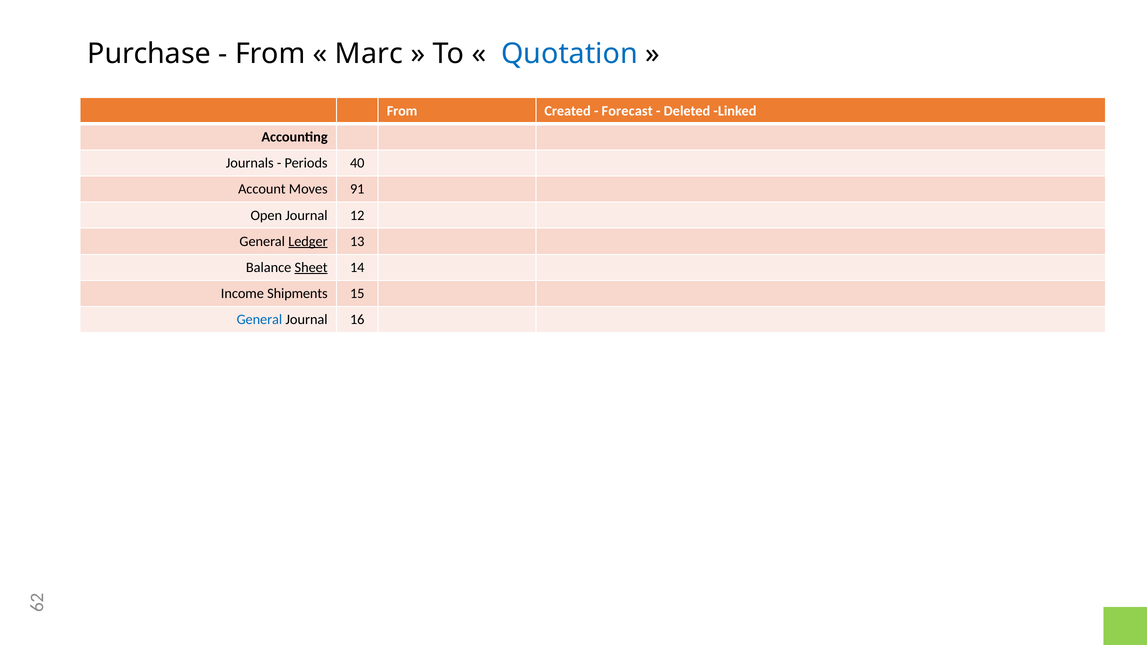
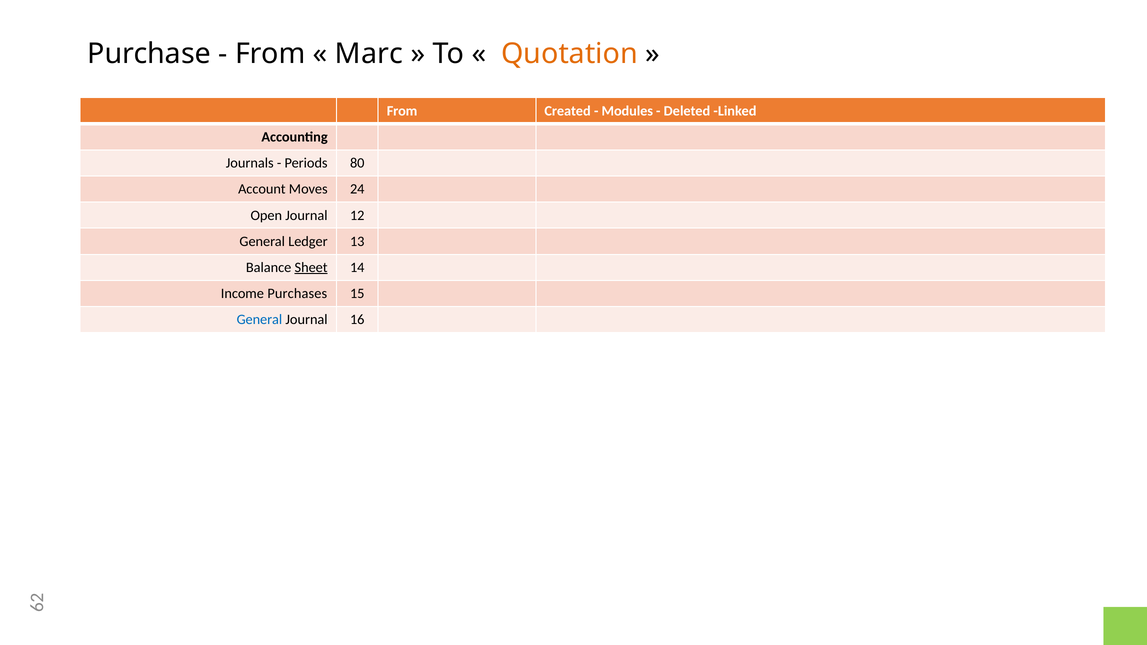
Quotation colour: blue -> orange (569, 54)
Forecast: Forecast -> Modules (627, 111)
40: 40 -> 80 (357, 163)
91: 91 -> 24 (357, 189)
Ledger underline: present -> none (308, 241)
Shipments: Shipments -> Purchases (297, 294)
